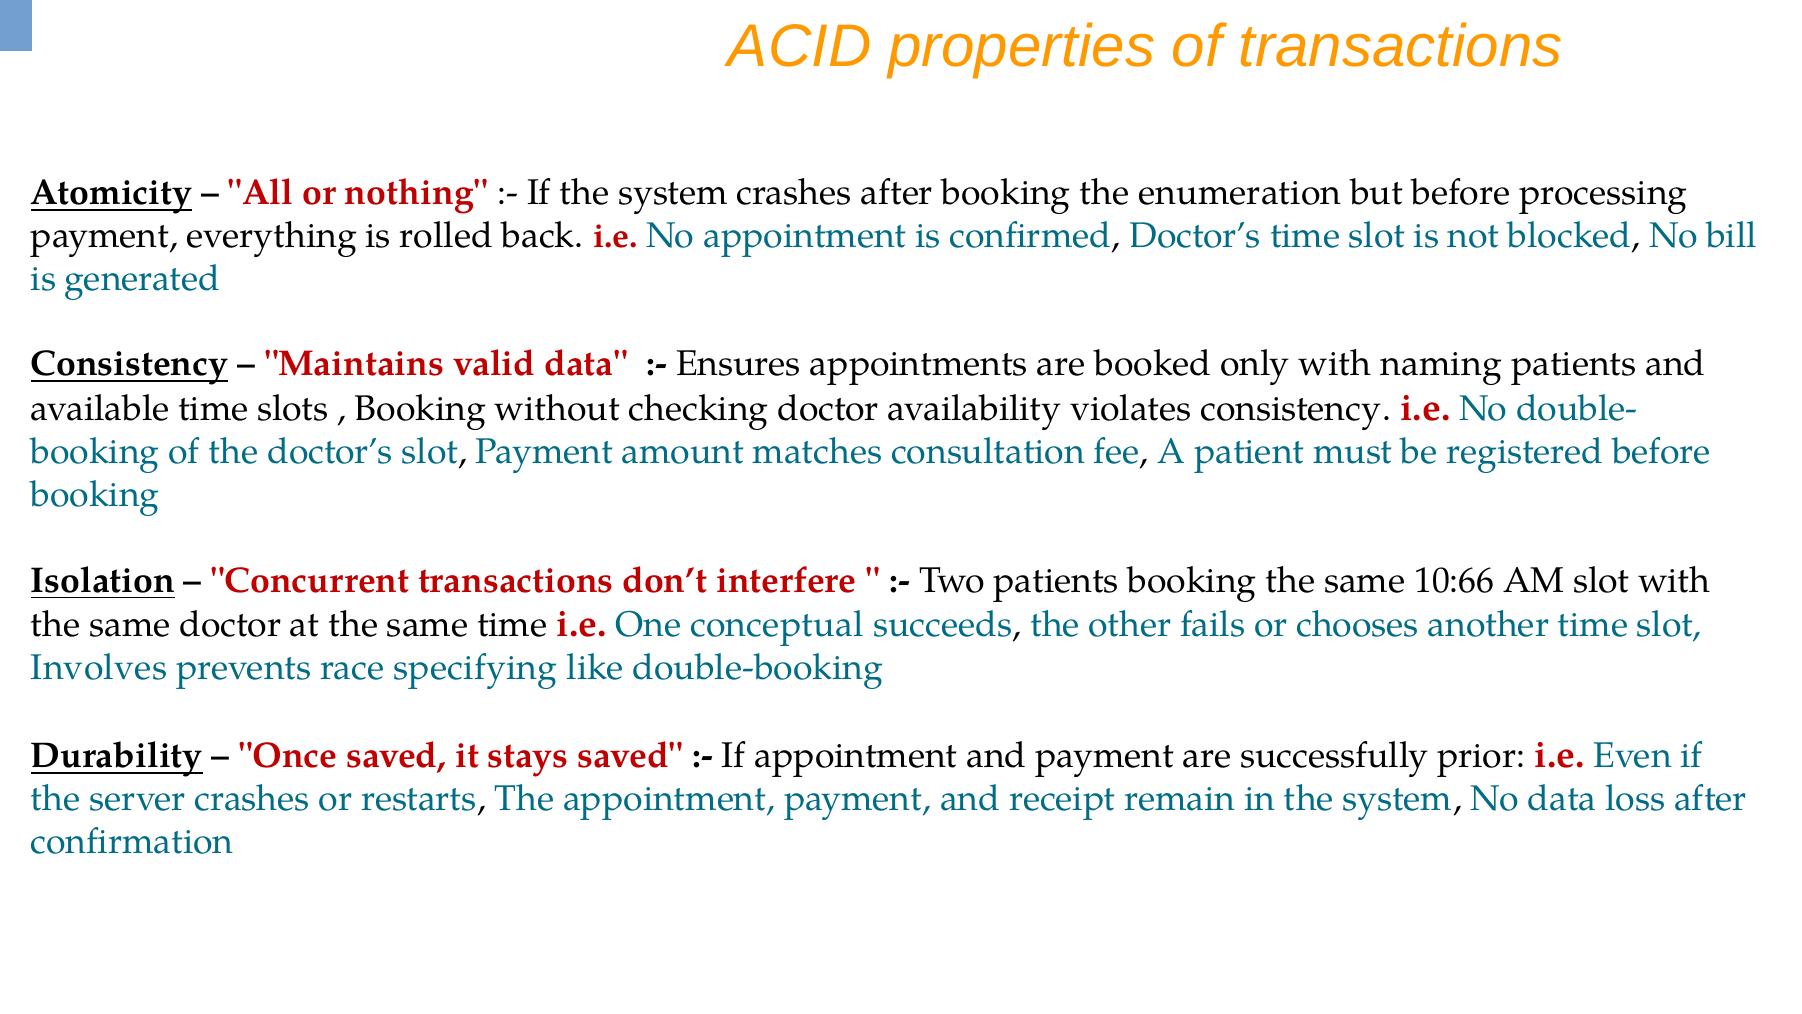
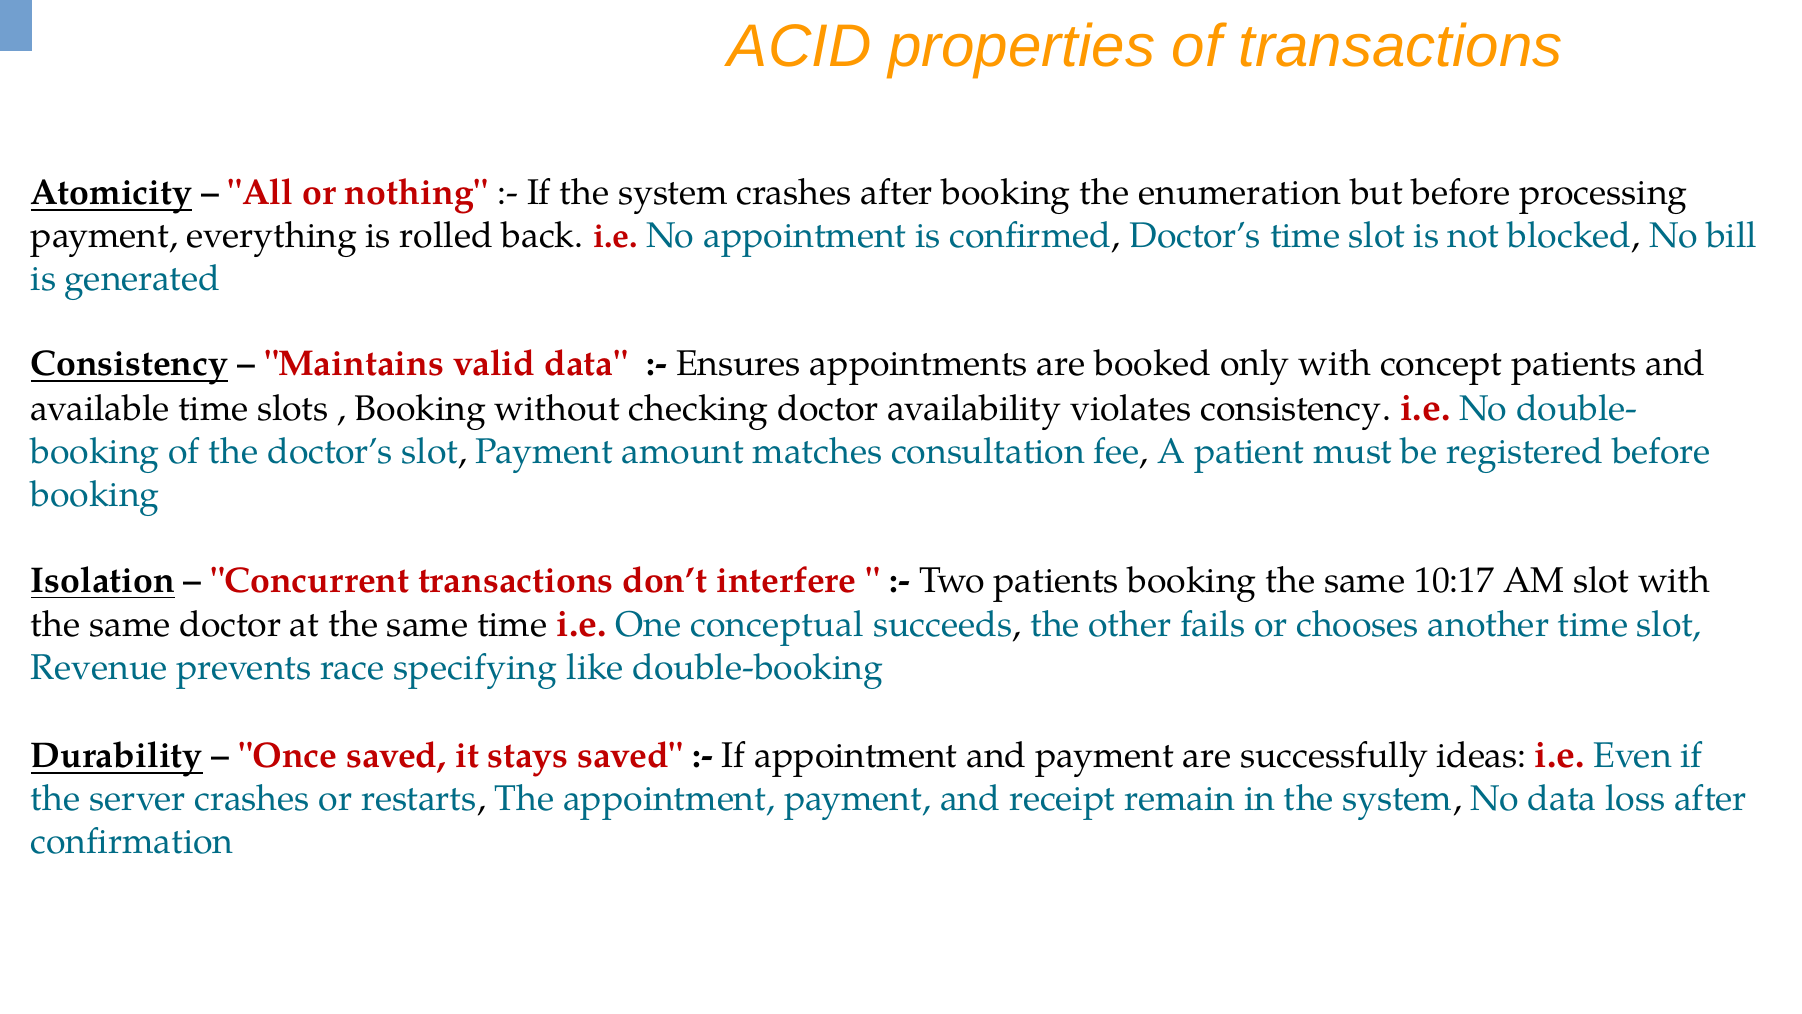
naming: naming -> concept (1441, 364)
10:66: 10:66 -> 10:17 (1454, 580)
Involves: Involves -> Revenue (99, 668)
prior: prior -> ideas (1481, 755)
